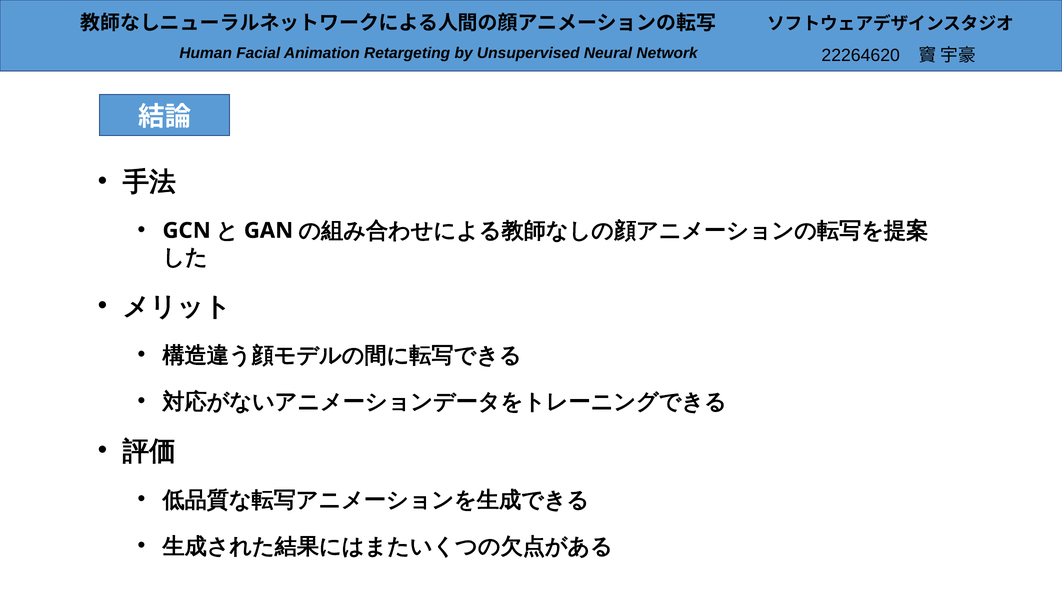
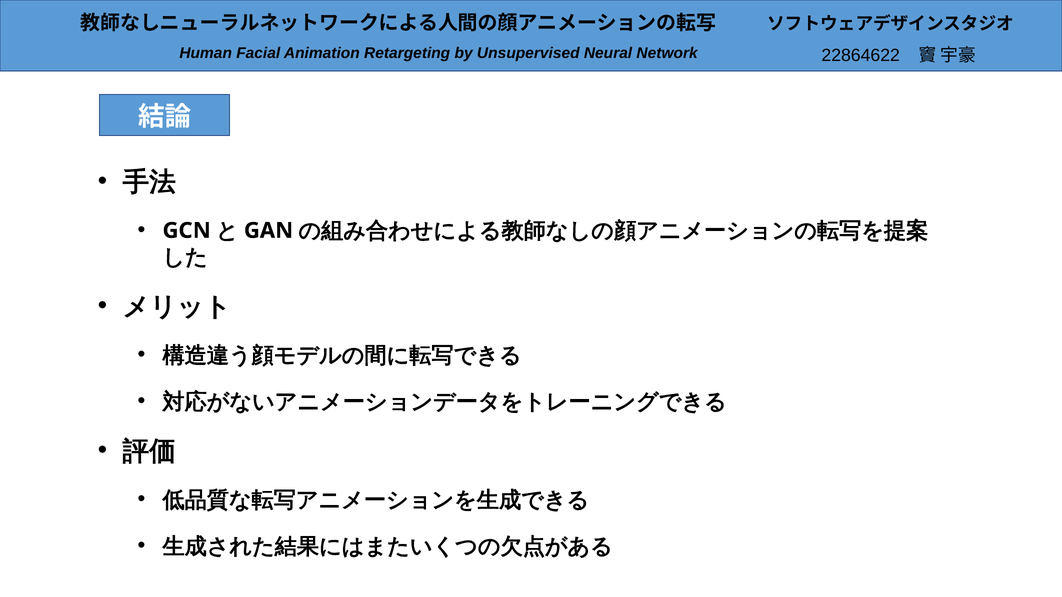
22264620: 22264620 -> 22864622 (861, 56)
